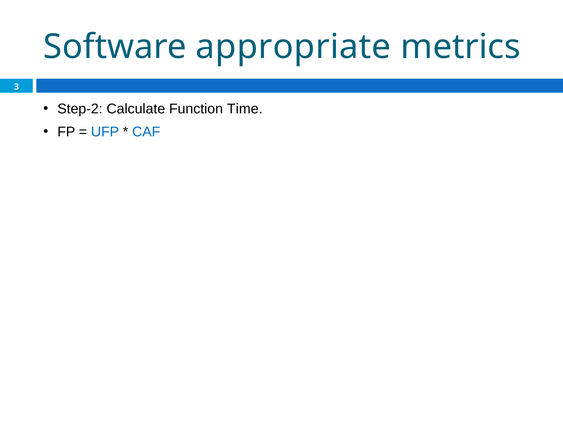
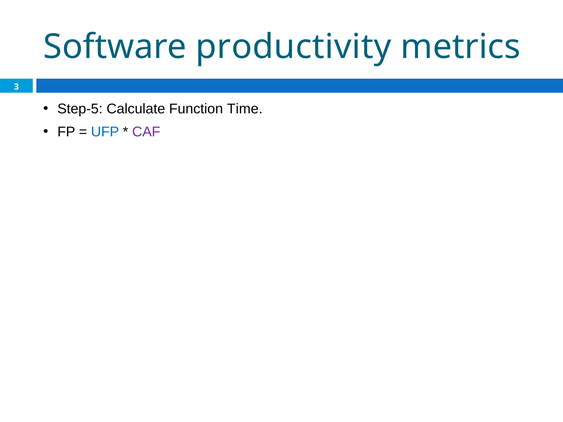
appropriate: appropriate -> productivity (293, 47)
Step-2: Step-2 -> Step-5 (80, 109)
CAF colour: blue -> purple (146, 132)
